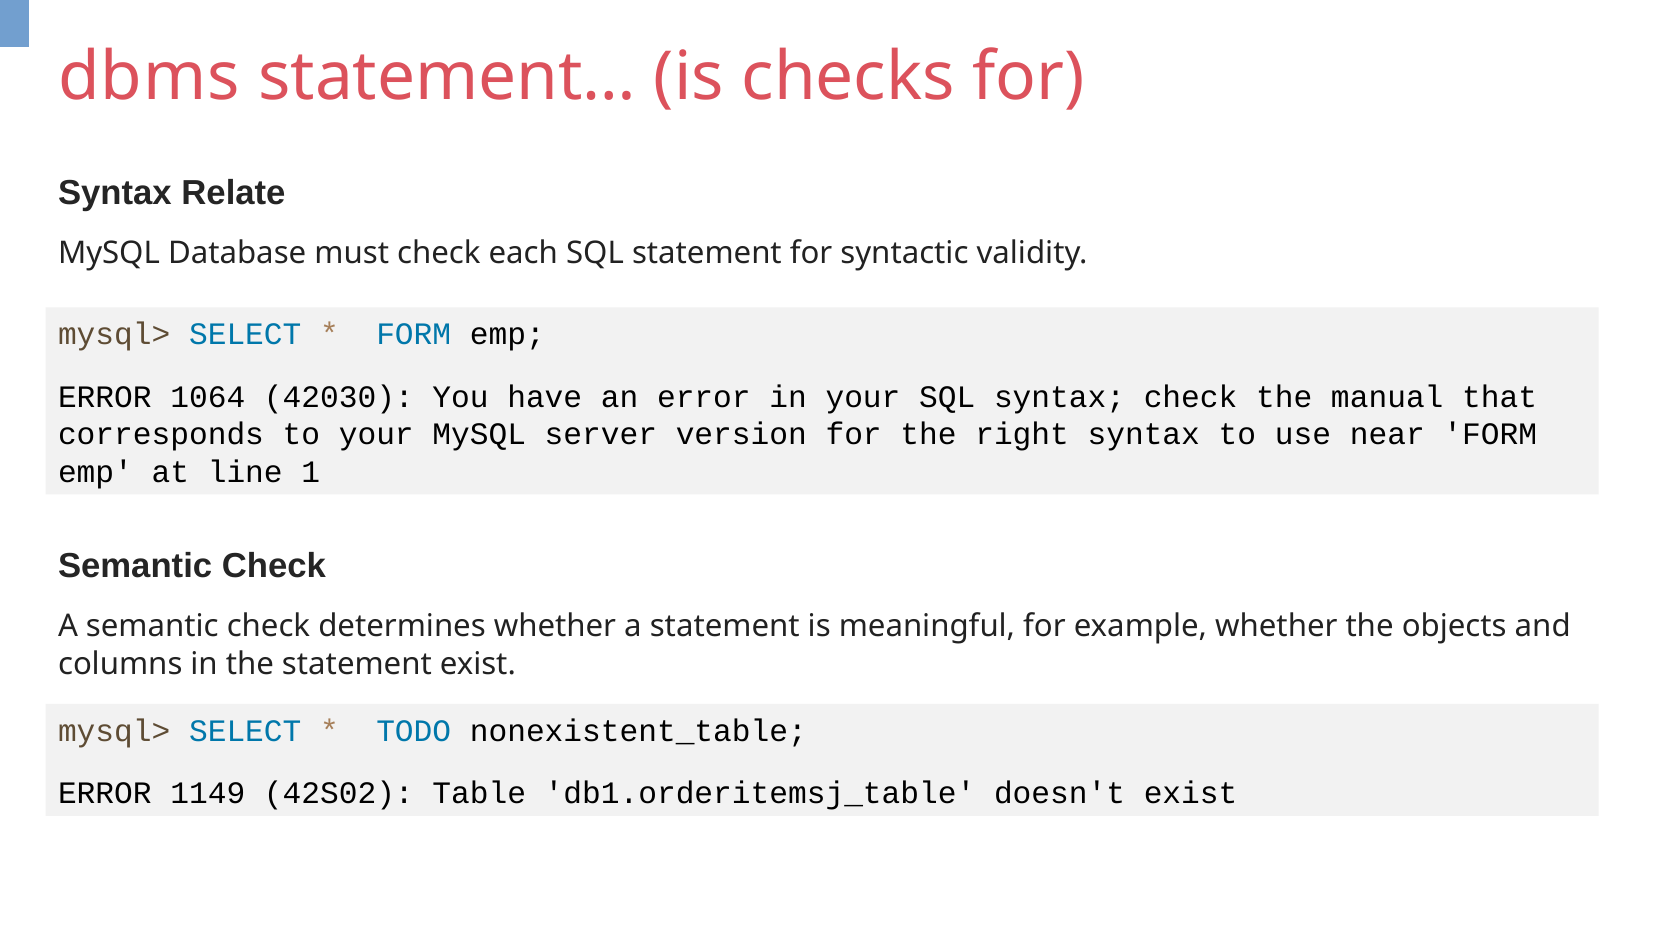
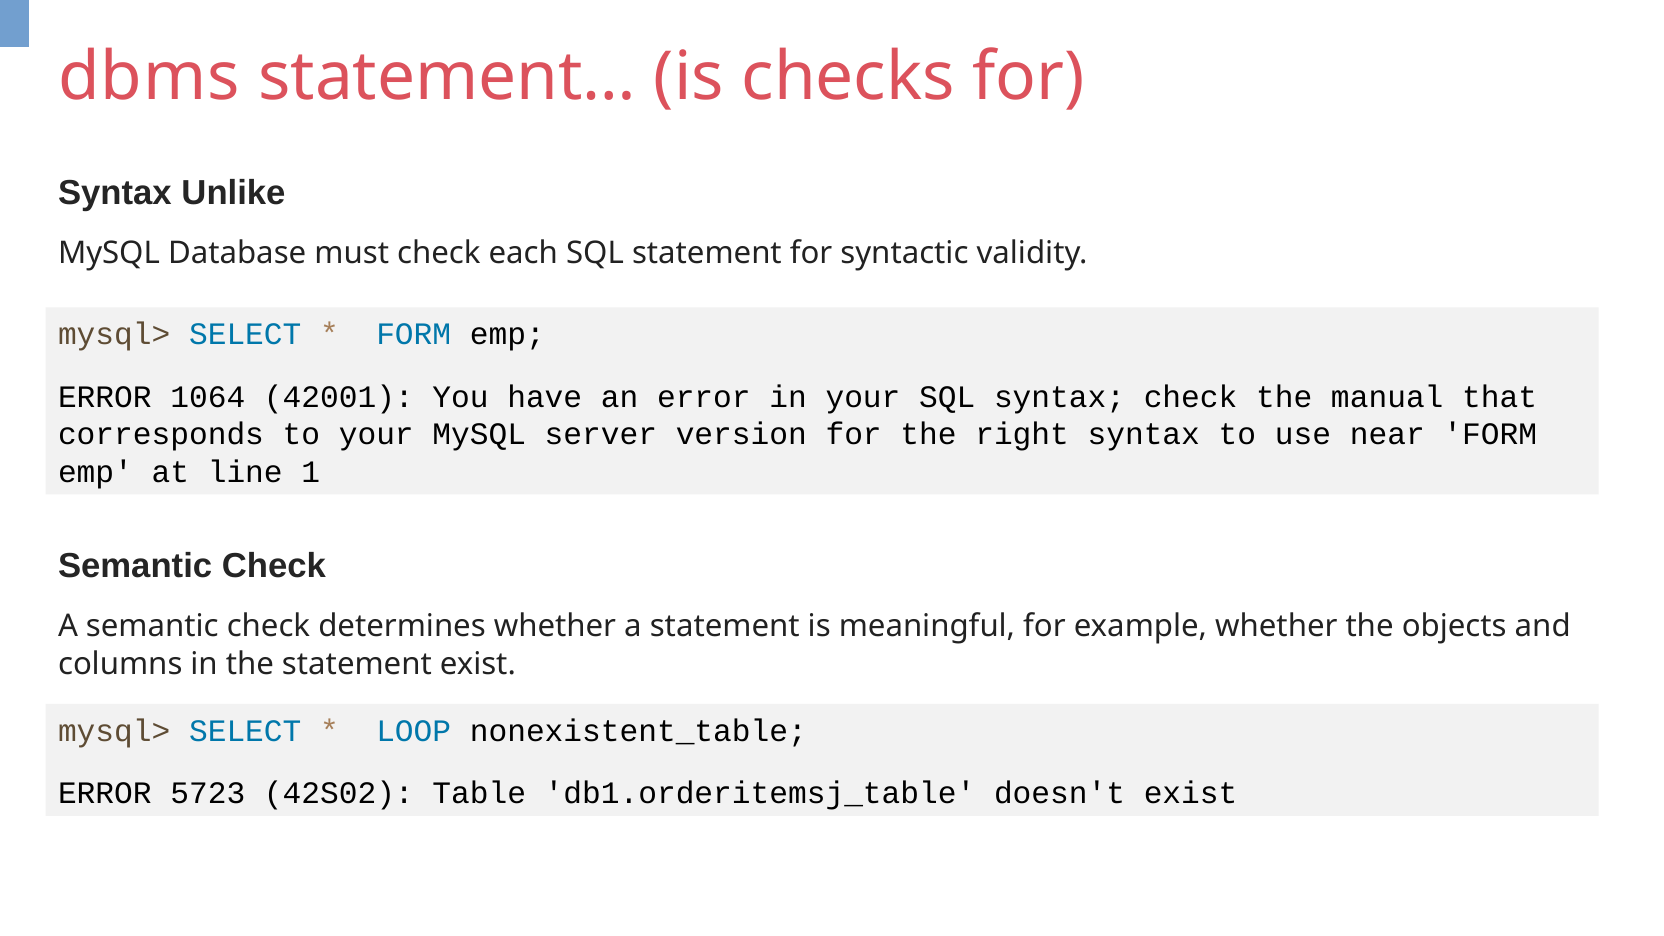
Relate: Relate -> Unlike (233, 193)
42030: 42030 -> 42001 (339, 397)
TODO: TODO -> LOOP (414, 731)
1149: 1149 -> 5723 (208, 793)
